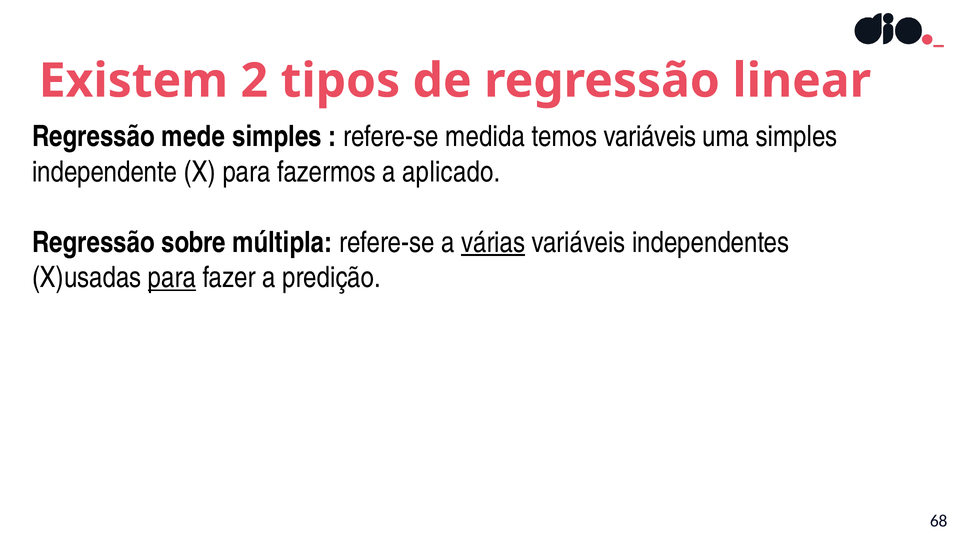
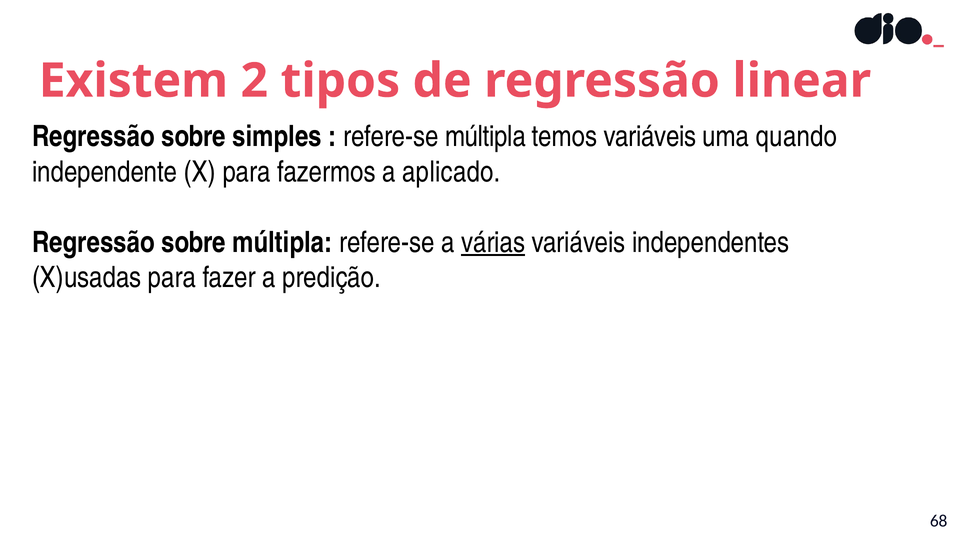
mede: mede -> sobre (194, 136)
refere-se medida: medida -> múltipla (485, 136)
uma simples: simples -> quando (797, 136)
para underline: present -> none (172, 277)
